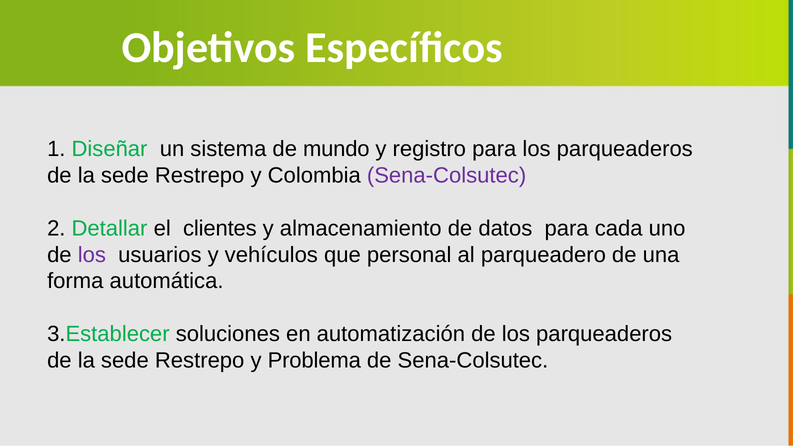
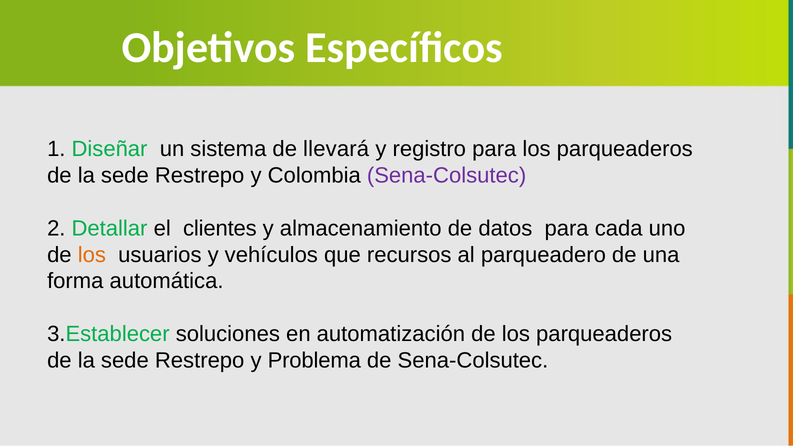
mundo: mundo -> llevará (336, 149)
los colour: purple -> orange (92, 255)
personal: personal -> recursos (409, 255)
